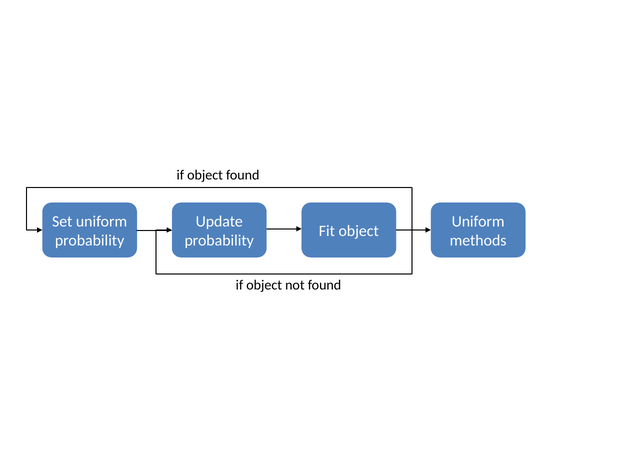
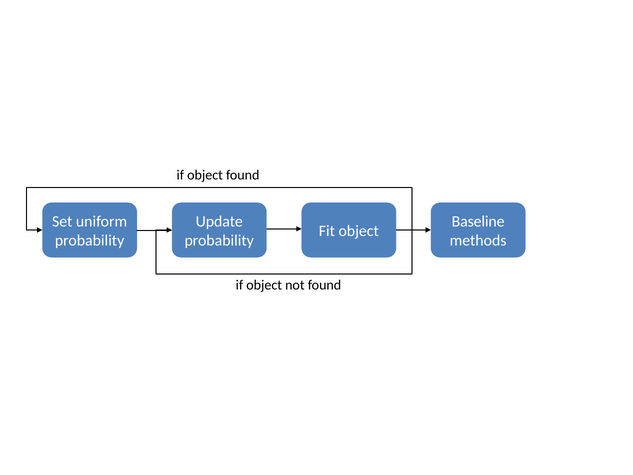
Uniform: Uniform -> Baseline (478, 221)
